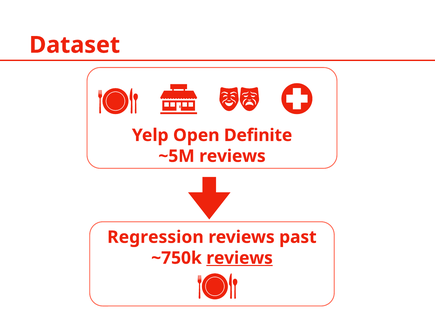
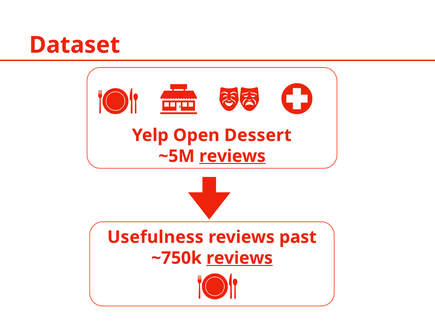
Definite: Definite -> Dessert (258, 135)
reviews underline: none -> present (232, 156)
Regression: Regression -> Usefulness (155, 237)
